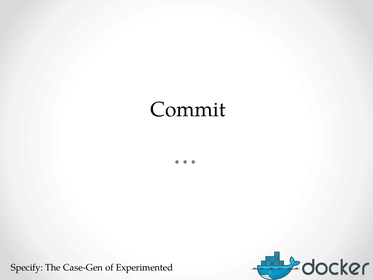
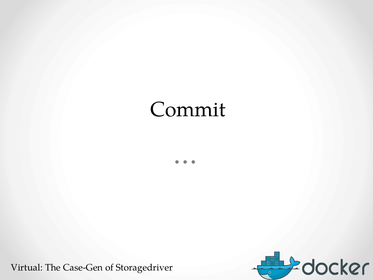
Specify: Specify -> Virtual (27, 267)
Experimented: Experimented -> Storagedriver (144, 267)
